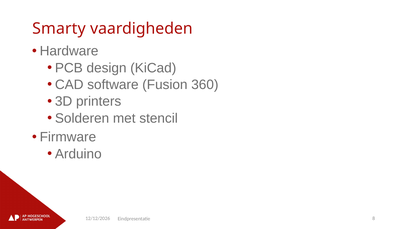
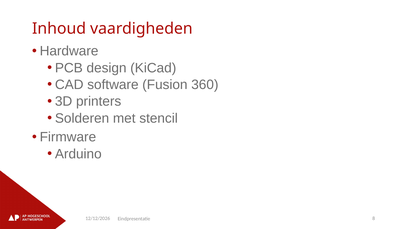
Smarty: Smarty -> Inhoud (59, 29)
